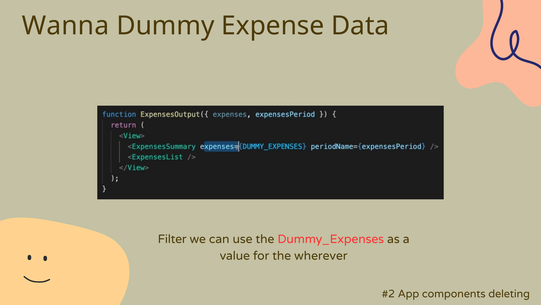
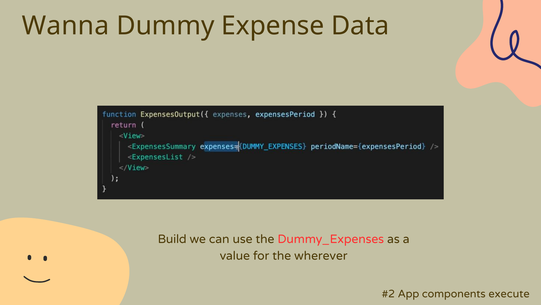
Filter: Filter -> Build (172, 239)
deleting: deleting -> execute (509, 293)
